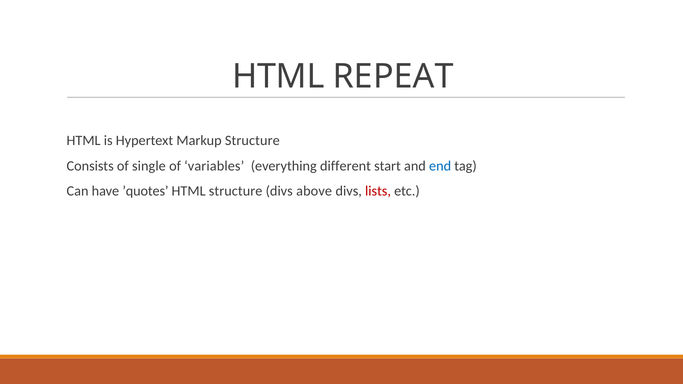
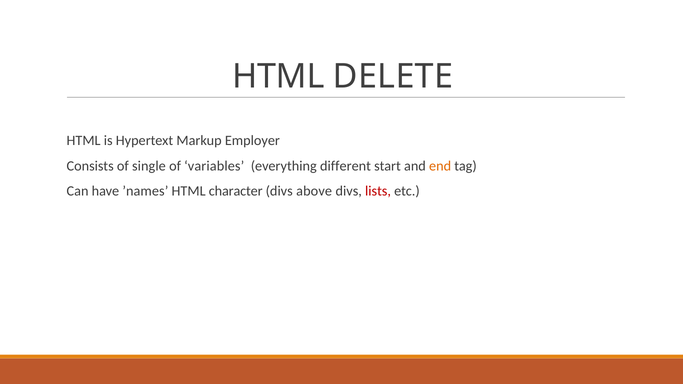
REPEAT: REPEAT -> DELETE (393, 77)
Markup Structure: Structure -> Employer (252, 141)
end colour: blue -> orange (440, 166)
’quotes: ’quotes -> ’names (145, 191)
HTML structure: structure -> character (236, 191)
